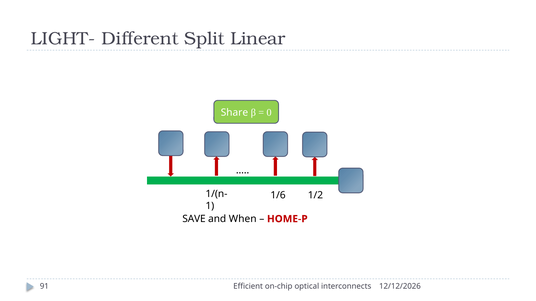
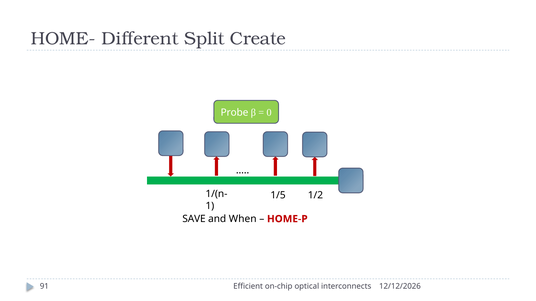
LIGHT-: LIGHT- -> HOME- (63, 39)
Linear: Linear -> Create (258, 39)
Share: Share -> Probe (235, 113)
1/6: 1/6 -> 1/5 (278, 196)
